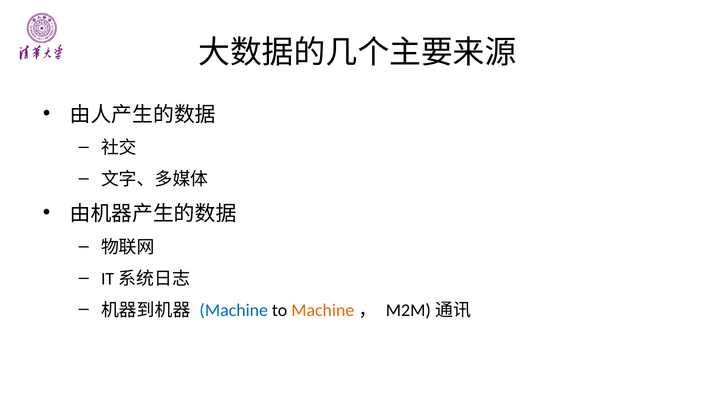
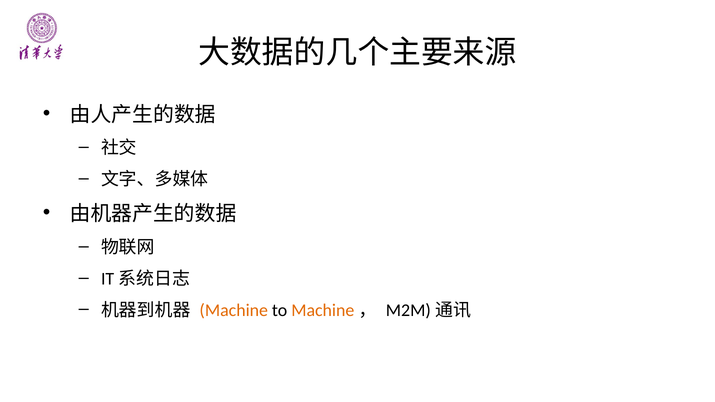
Machine colour: blue -> orange (234, 310)
